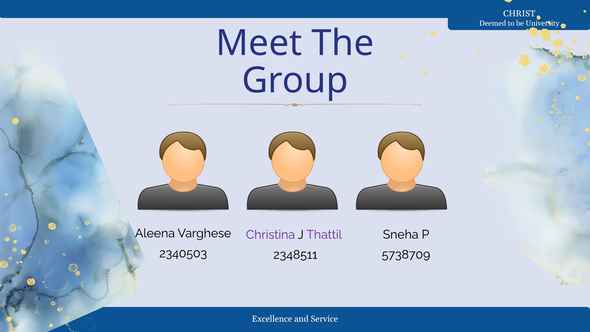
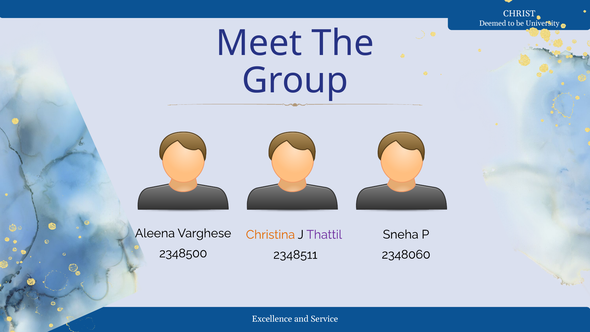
Christina colour: purple -> orange (270, 235)
2340503: 2340503 -> 2348500 (183, 253)
5738709: 5738709 -> 2348060 (406, 254)
